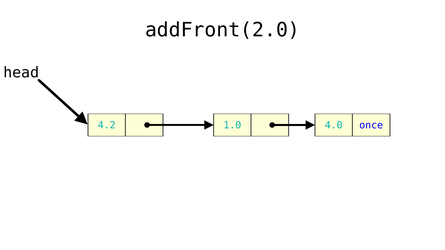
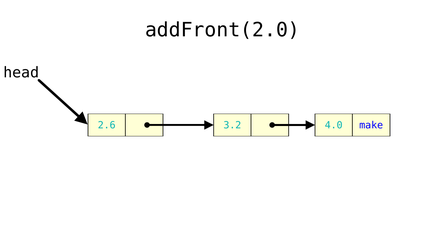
4.2: 4.2 -> 2.6 (107, 125)
1.0: 1.0 -> 3.2 (232, 125)
once: once -> make (371, 125)
